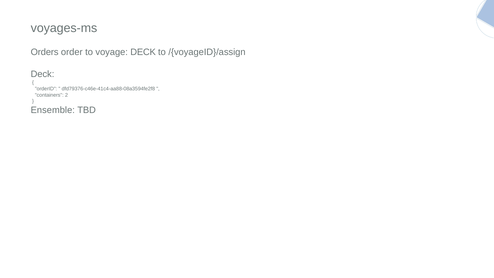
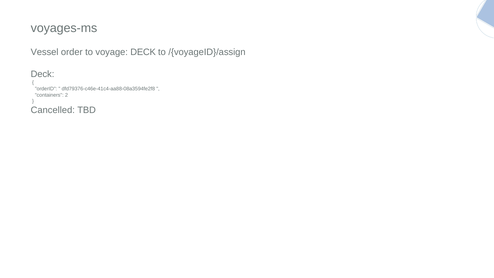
Orders: Orders -> Vessel (45, 52)
Ensemble: Ensemble -> Cancelled (53, 110)
